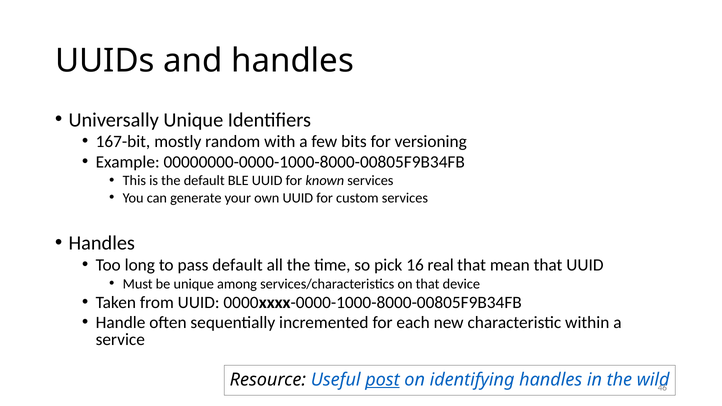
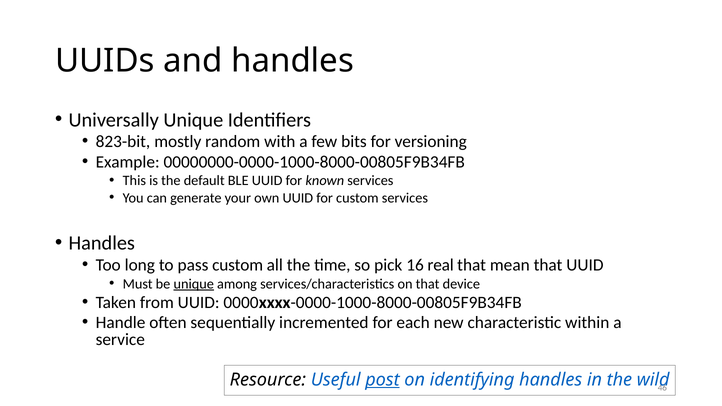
167-bit: 167-bit -> 823-bit (123, 142)
pass default: default -> custom (238, 265)
unique underline: none -> present (194, 284)
